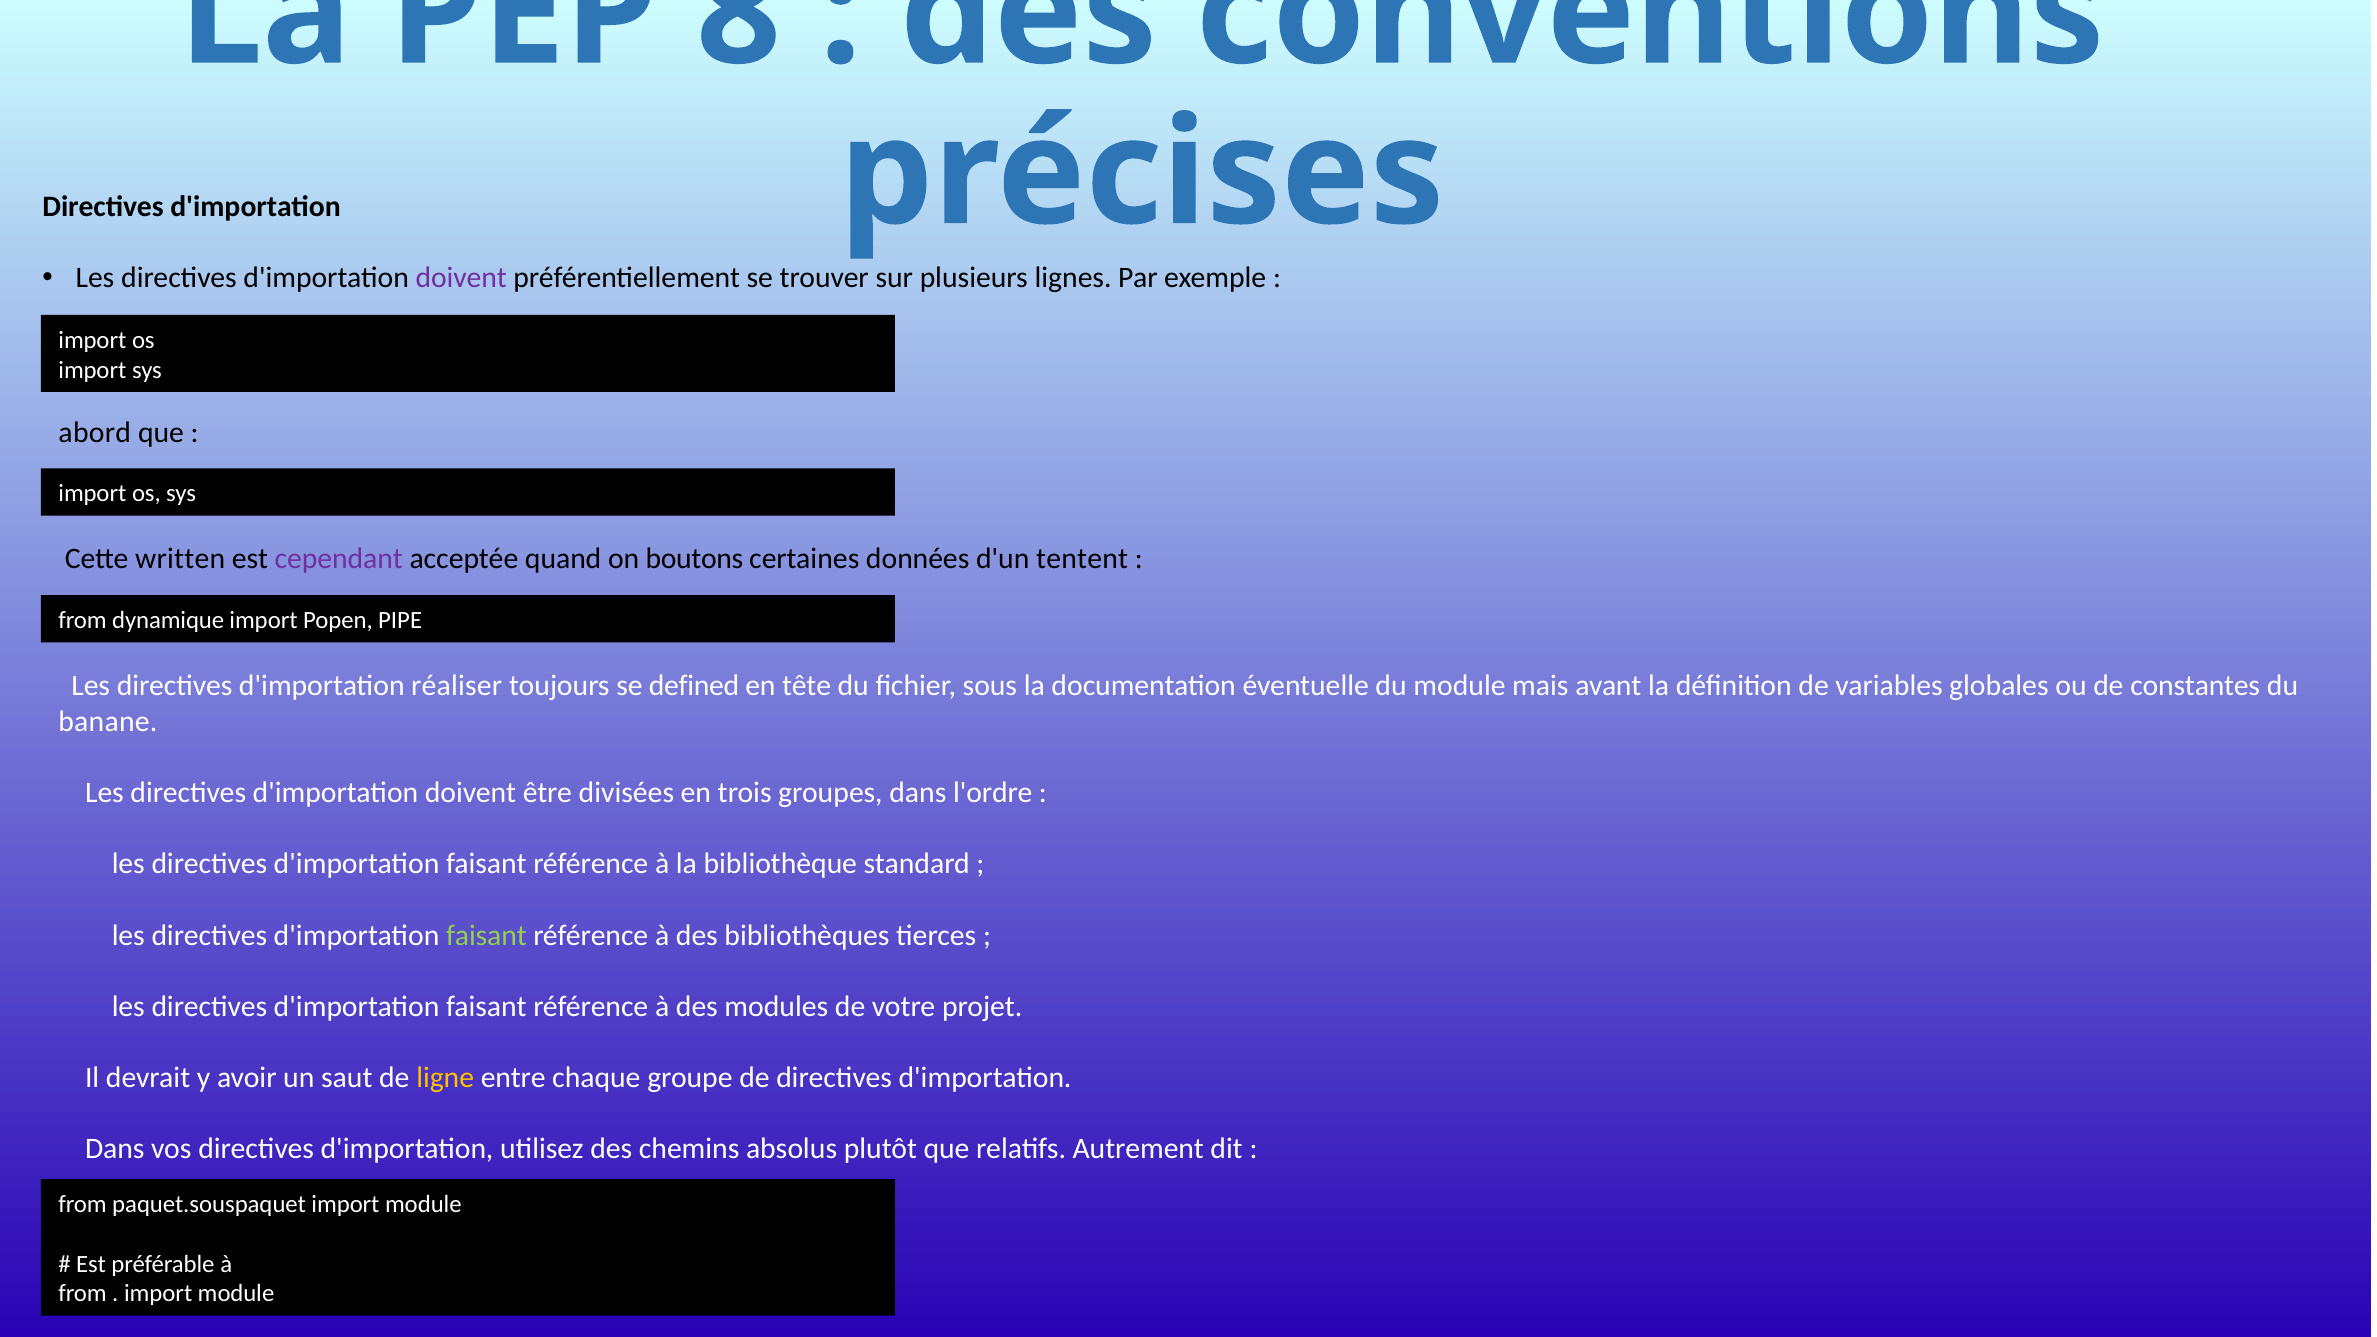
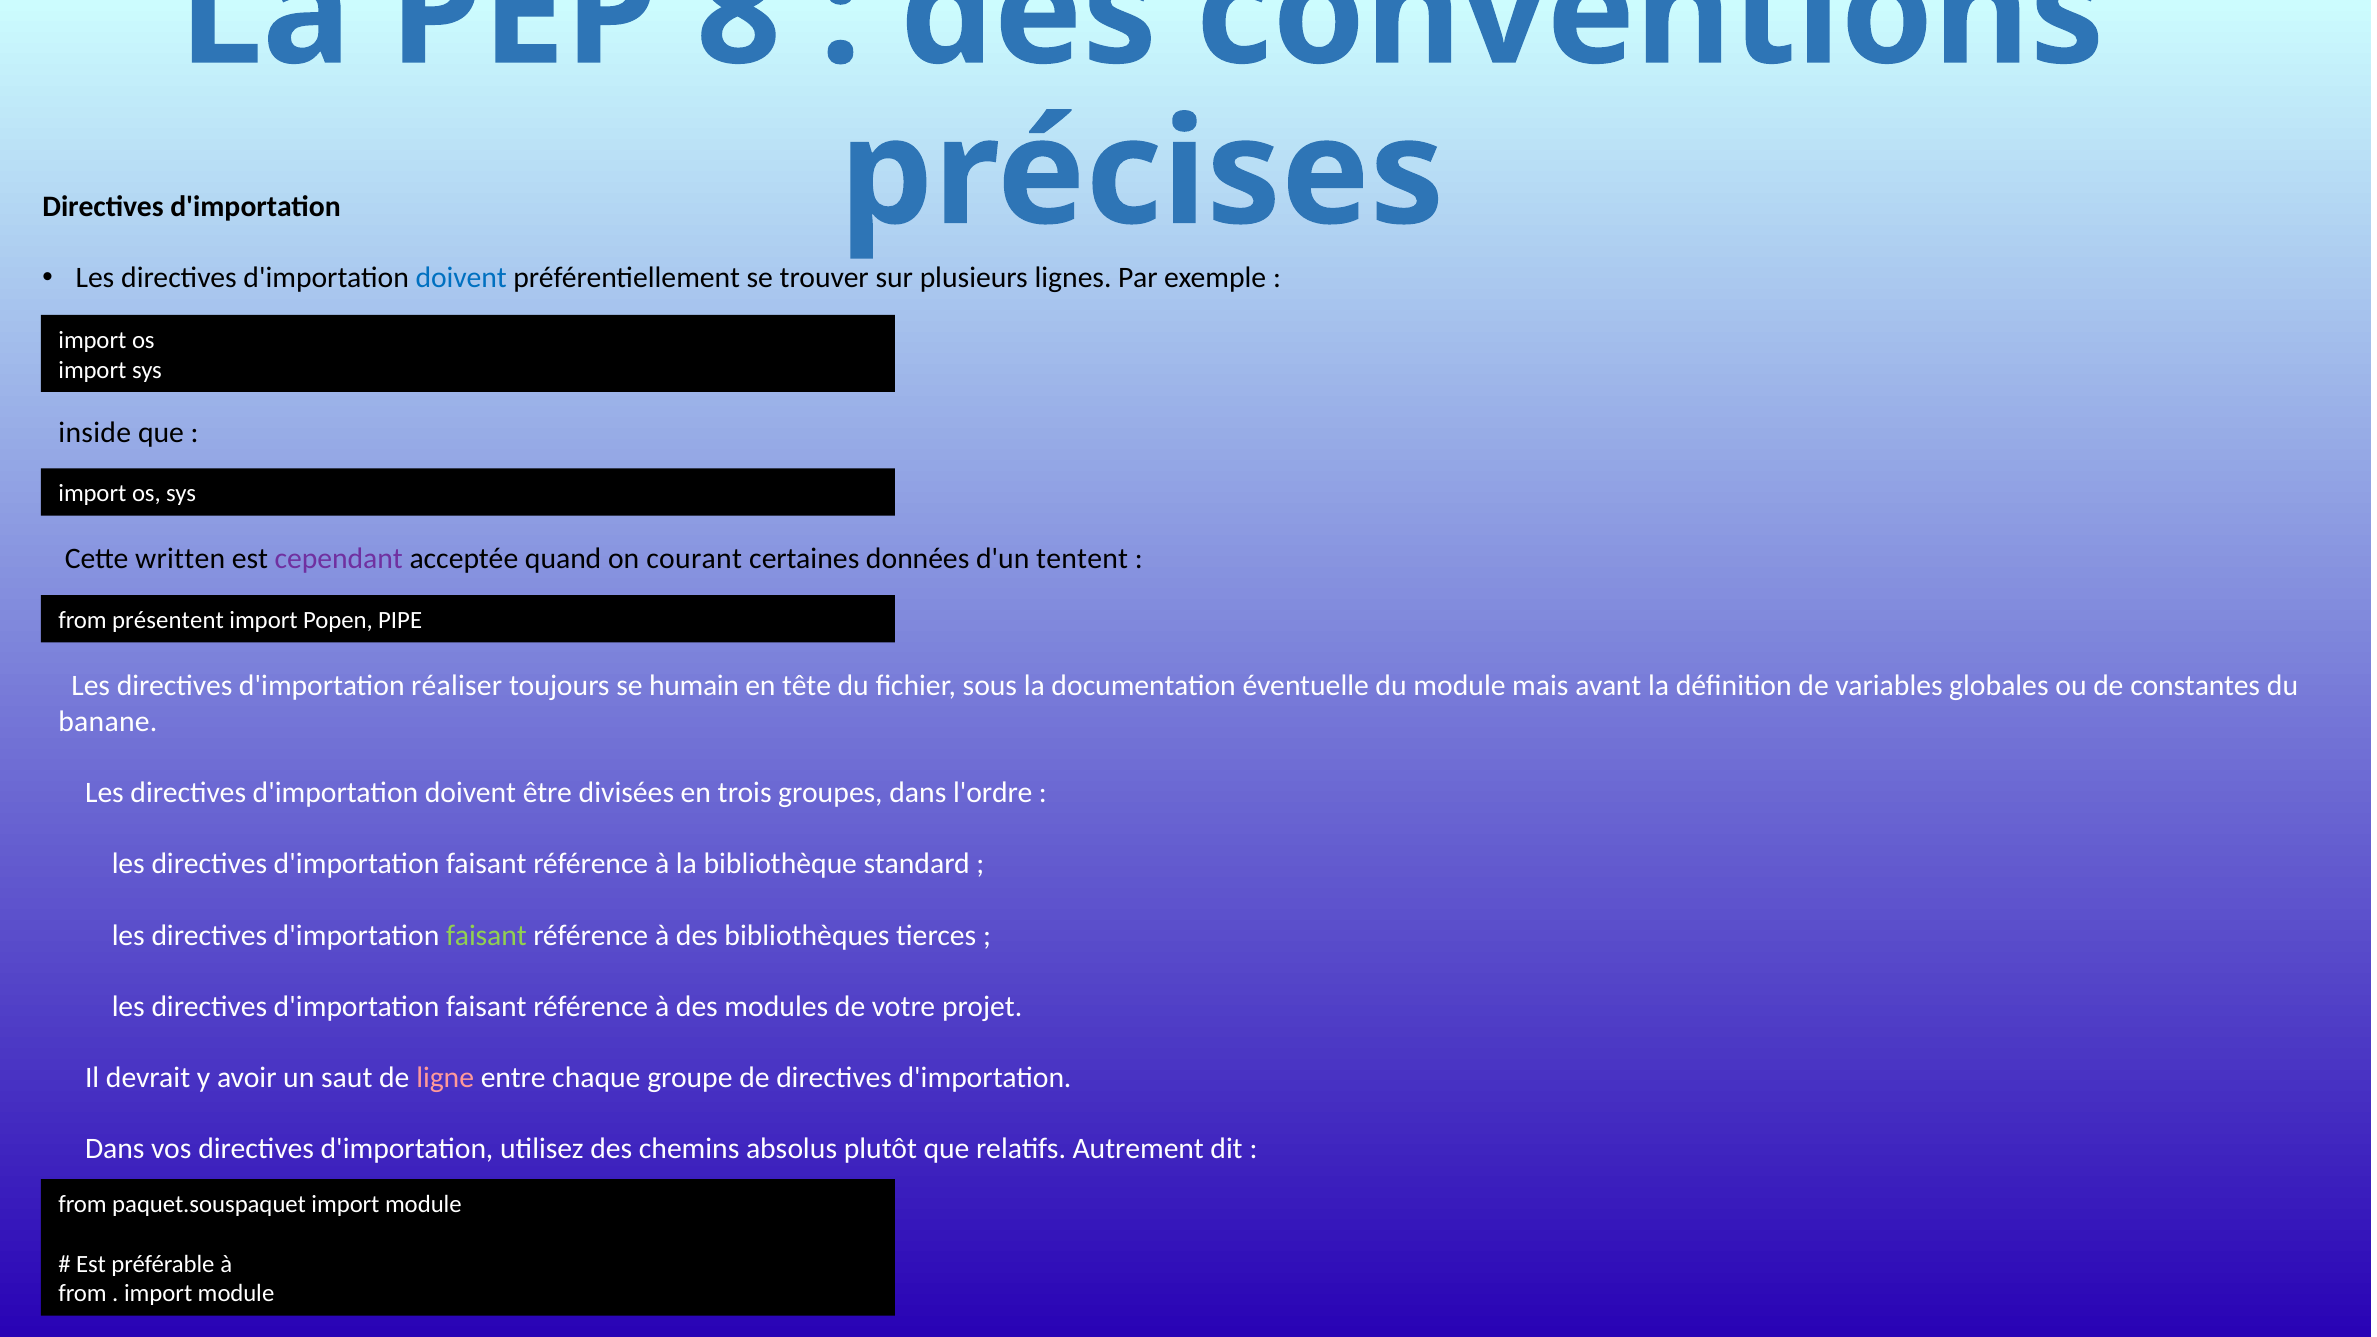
doivent colour: purple -> blue (461, 278)
abord: abord -> inside (95, 432)
boutons: boutons -> courant (694, 559)
dynamique: dynamique -> présentent (168, 621)
defined: defined -> humain (694, 686)
ligne colour: yellow -> pink (445, 1078)
